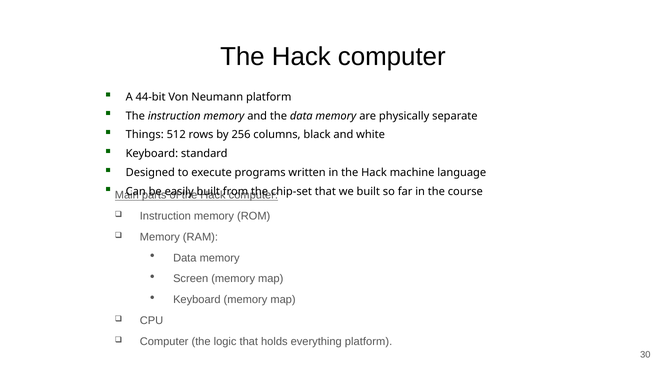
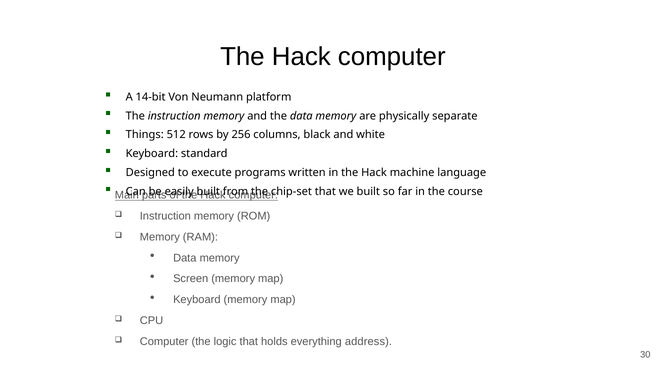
44-bit: 44-bit -> 14-bit (151, 97)
everything platform: platform -> address (368, 341)
